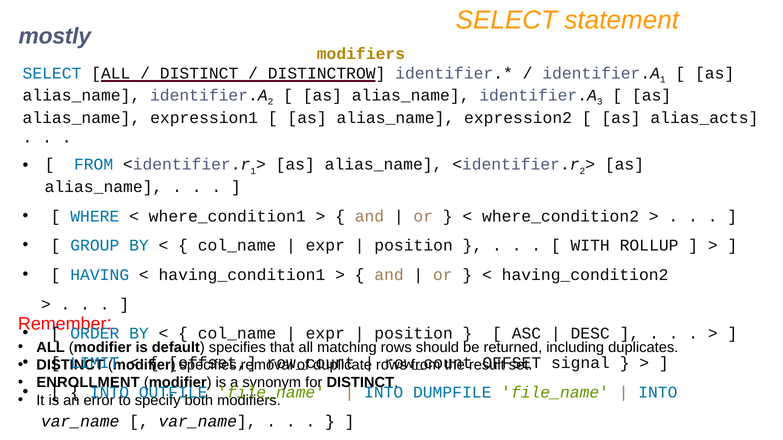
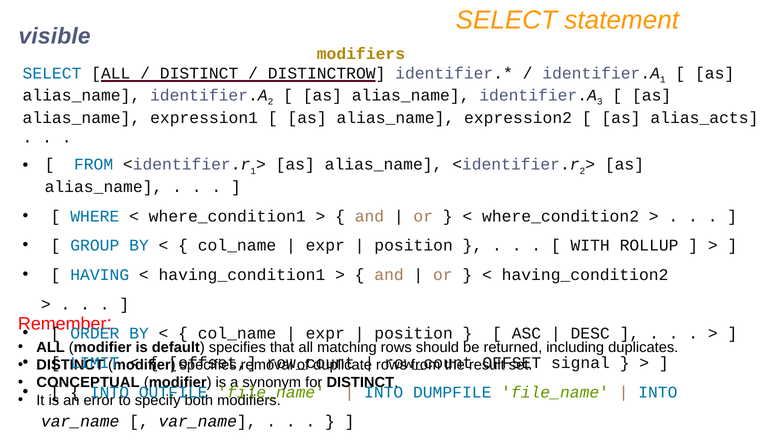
mostly: mostly -> visible (55, 36)
ENROLLMENT: ENROLLMENT -> CONCEPTUAL (88, 383)
